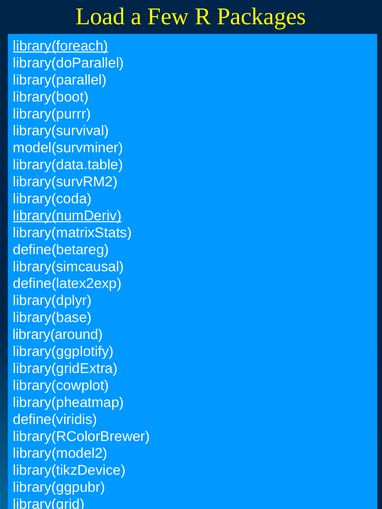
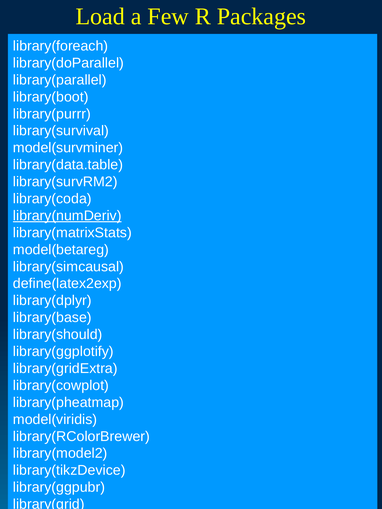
library(foreach underline: present -> none (61, 46)
define(betareg: define(betareg -> model(betareg (61, 250)
library(around: library(around -> library(should (58, 335)
define(viridis: define(viridis -> model(viridis (55, 420)
